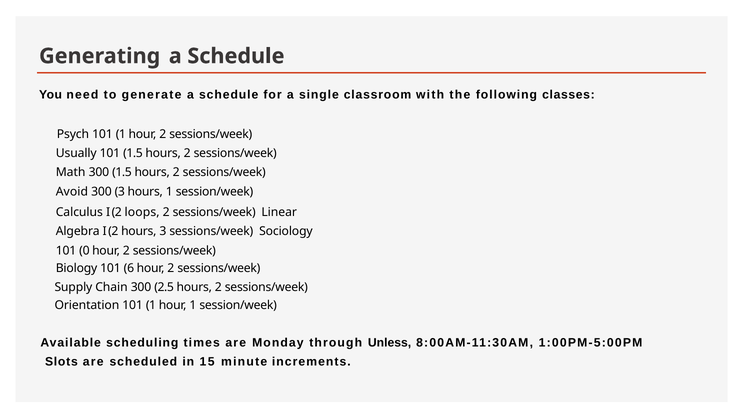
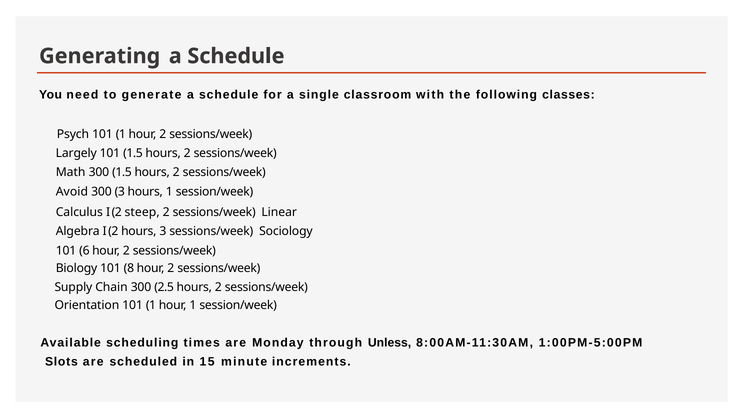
Usually: Usually -> Largely (76, 153)
loops: loops -> steep (142, 212)
0: 0 -> 6 (84, 250)
6: 6 -> 8 (129, 268)
